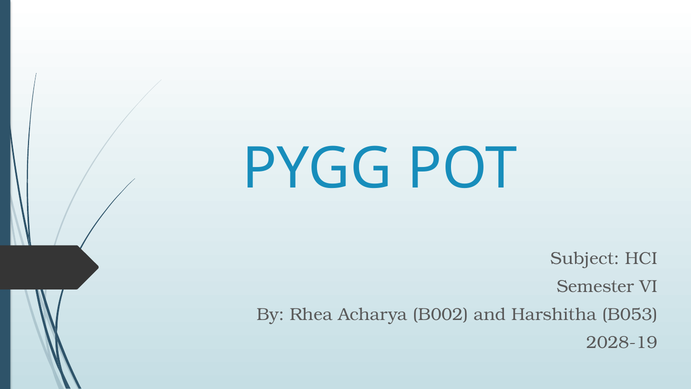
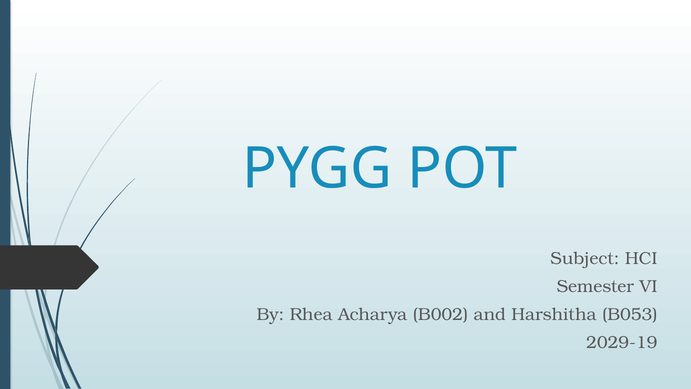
2028-19: 2028-19 -> 2029-19 (622, 342)
